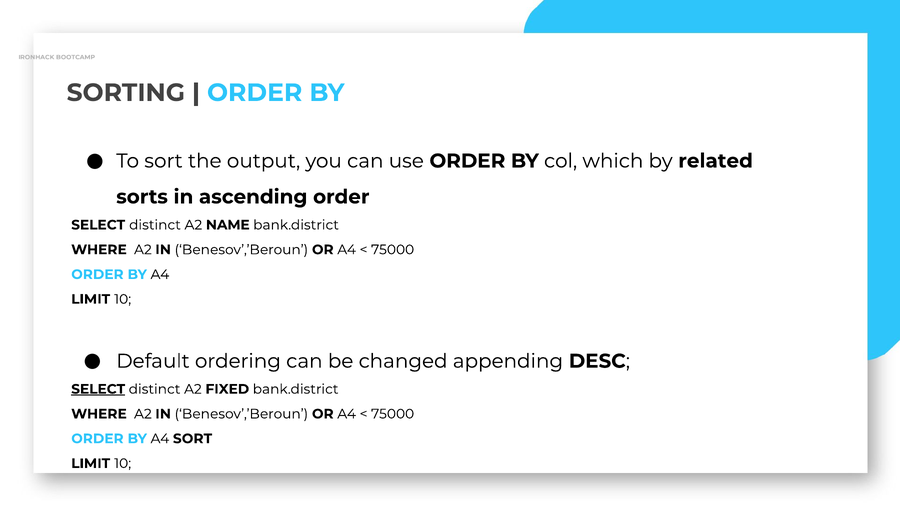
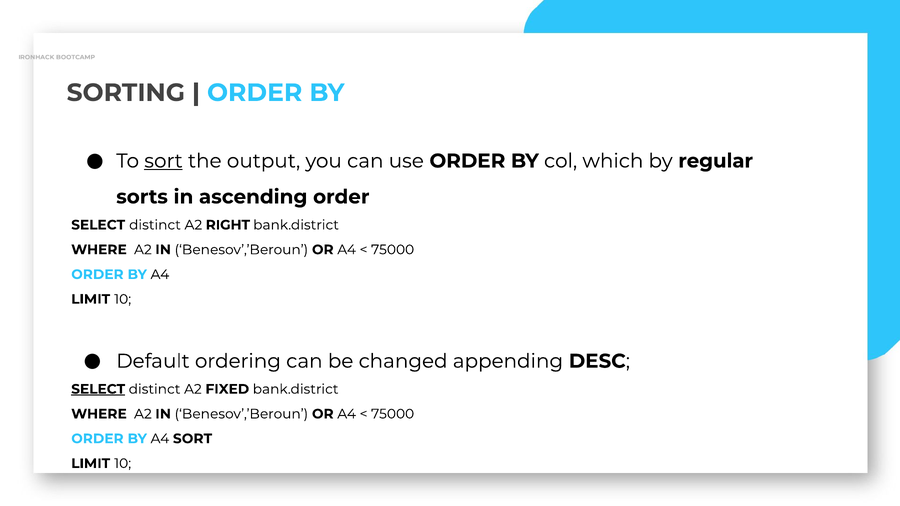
sort underline: none -> present (163, 161)
related: related -> regular (716, 161)
NAME: NAME -> RIGHT (228, 225)
